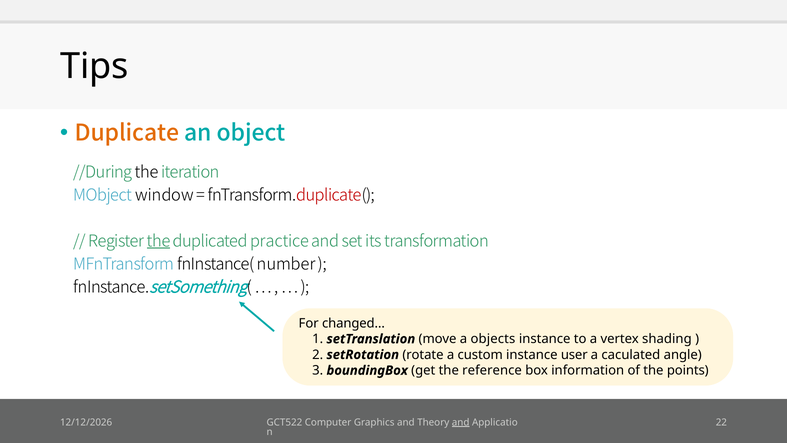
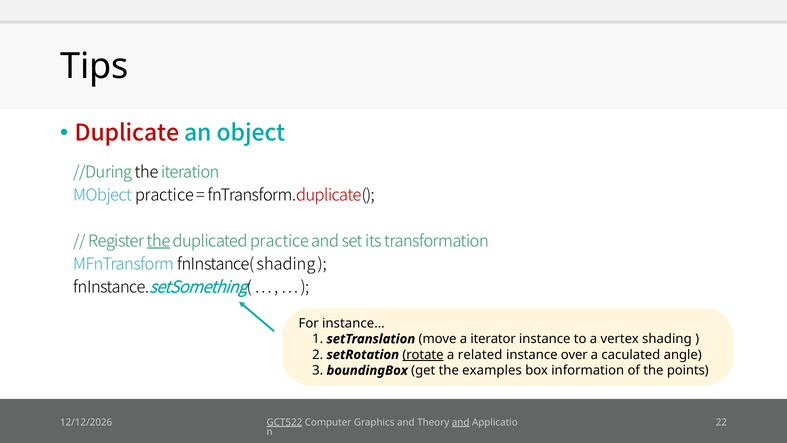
Duplicate colour: orange -> red (127, 133)
MObject window: window -> practice (164, 195)
fnInstance( number: number -> shading (286, 264)
changed…: changed… -> instance… (353, 323)
objects: objects -> iterator (493, 339)
rotate underline: none -> present (423, 354)
custom: custom -> related (480, 354)
user: user -> over (574, 354)
reference: reference -> examples (492, 370)
GCT522 underline: none -> present (284, 422)
